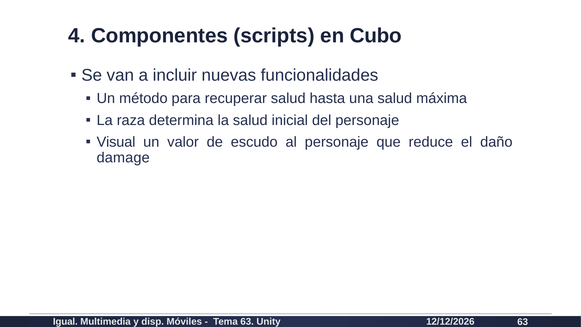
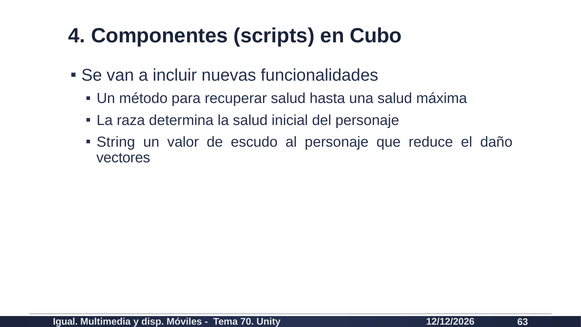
Visual: Visual -> String (116, 142)
damage: damage -> vectores (123, 158)
Tema 63: 63 -> 70 (247, 322)
